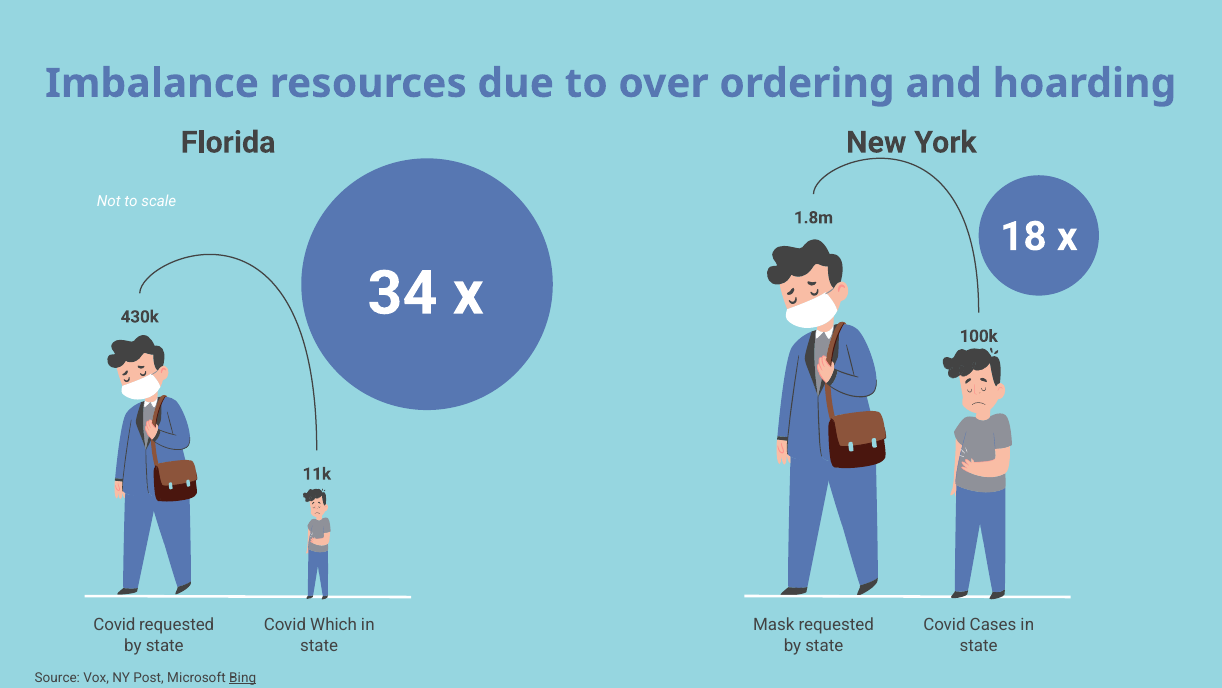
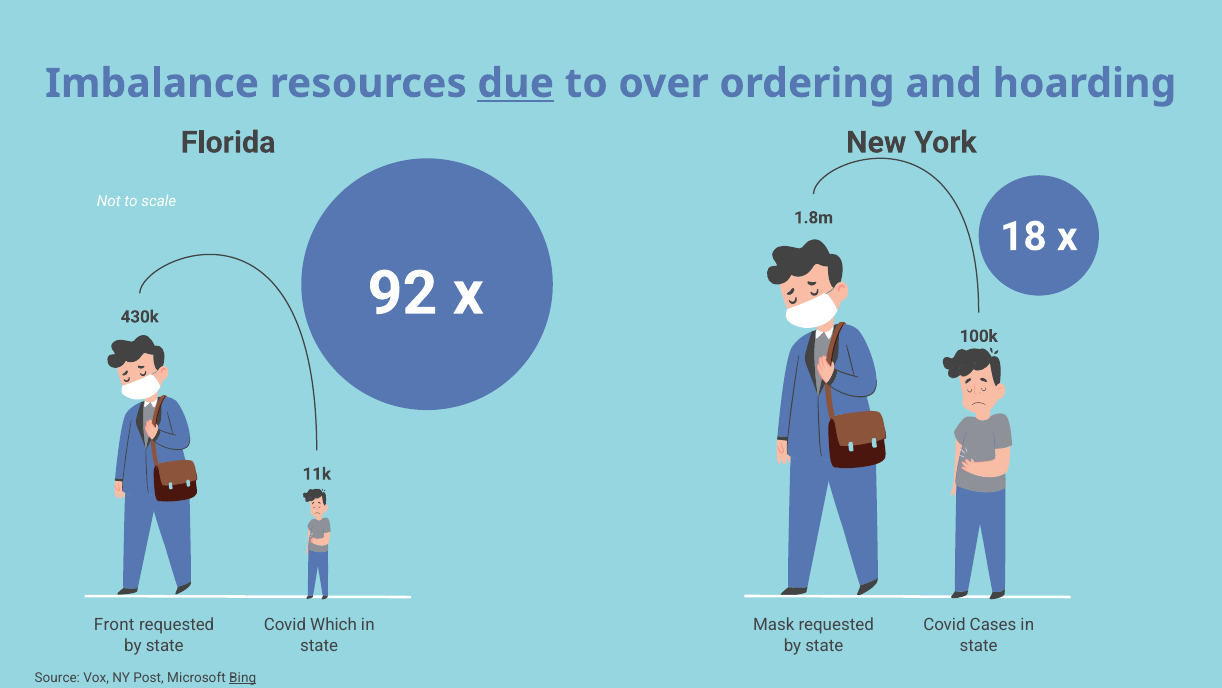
due underline: none -> present (516, 83)
34: 34 -> 92 (402, 293)
Covid: Covid -> Front (114, 625)
